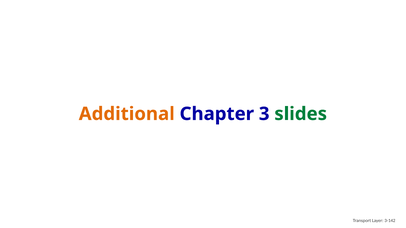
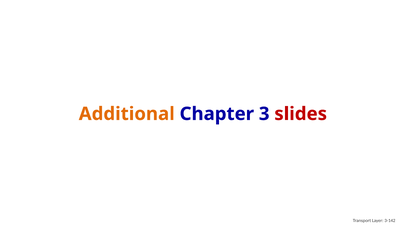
slides colour: green -> red (301, 114)
